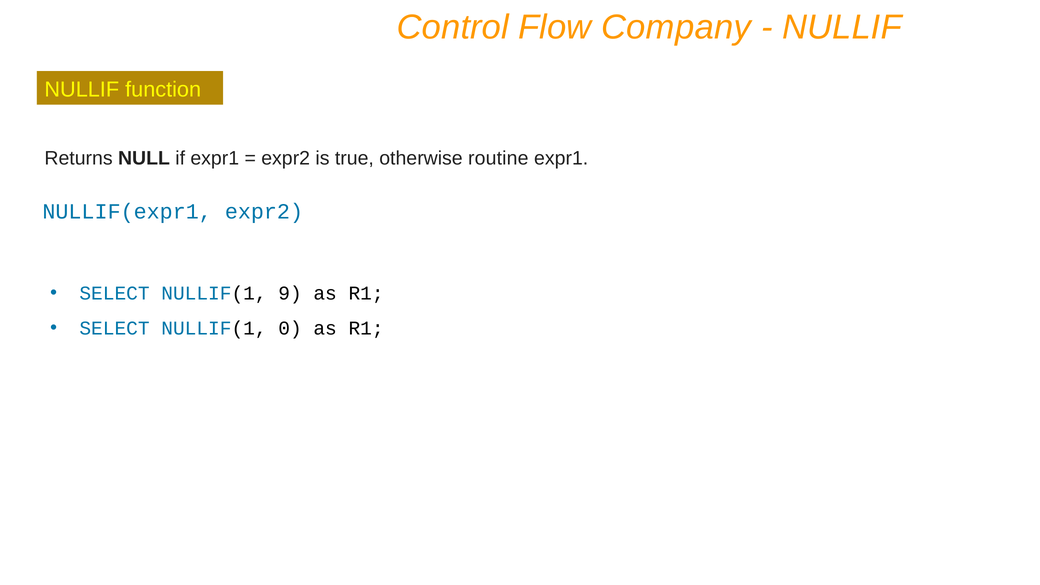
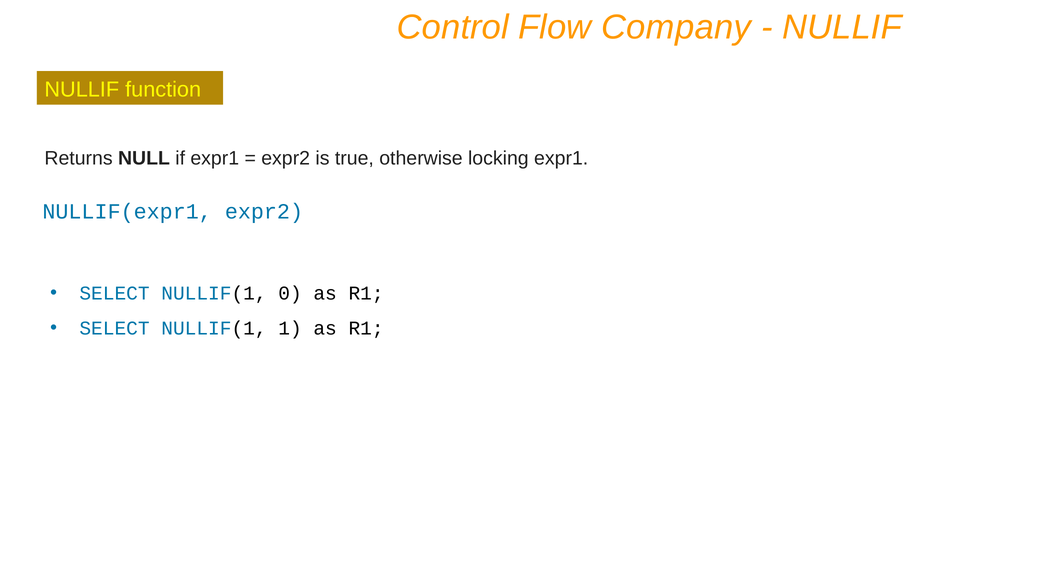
routine: routine -> locking (498, 158)
9: 9 -> 0 (290, 293)
0: 0 -> 1 (290, 328)
